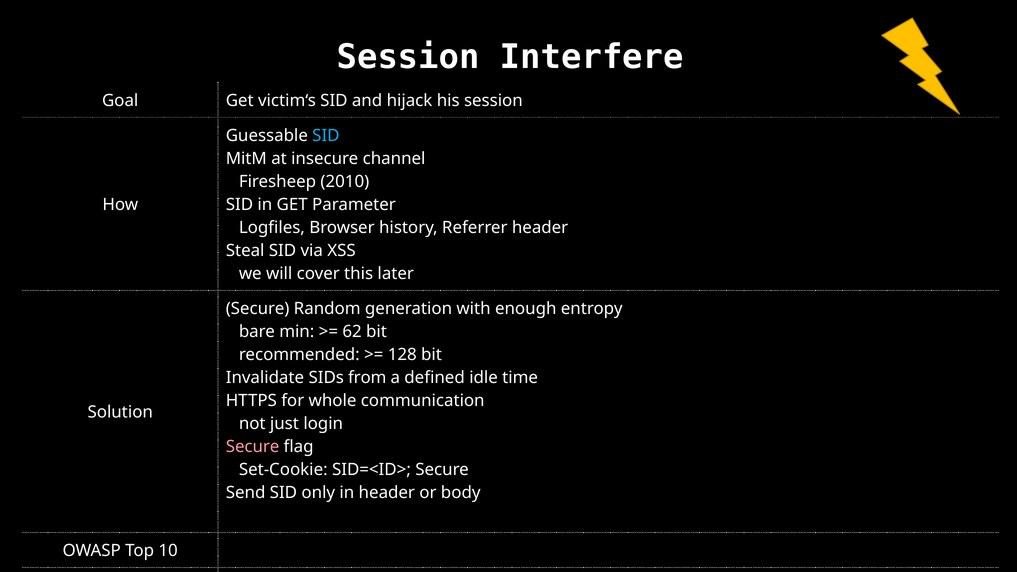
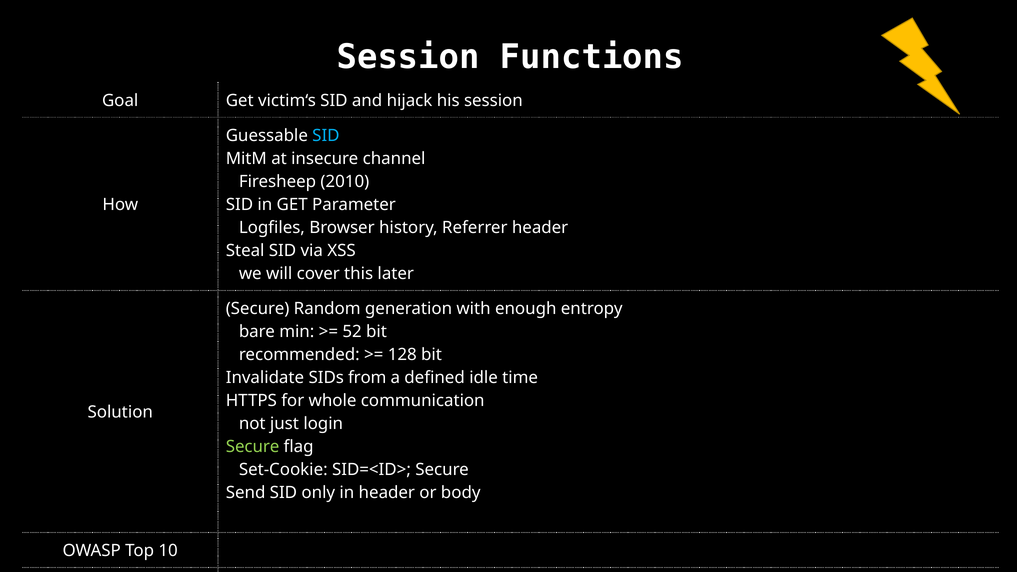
Interfere: Interfere -> Functions (592, 57)
62: 62 -> 52 (352, 332)
Secure colour: pink -> light green (253, 447)
